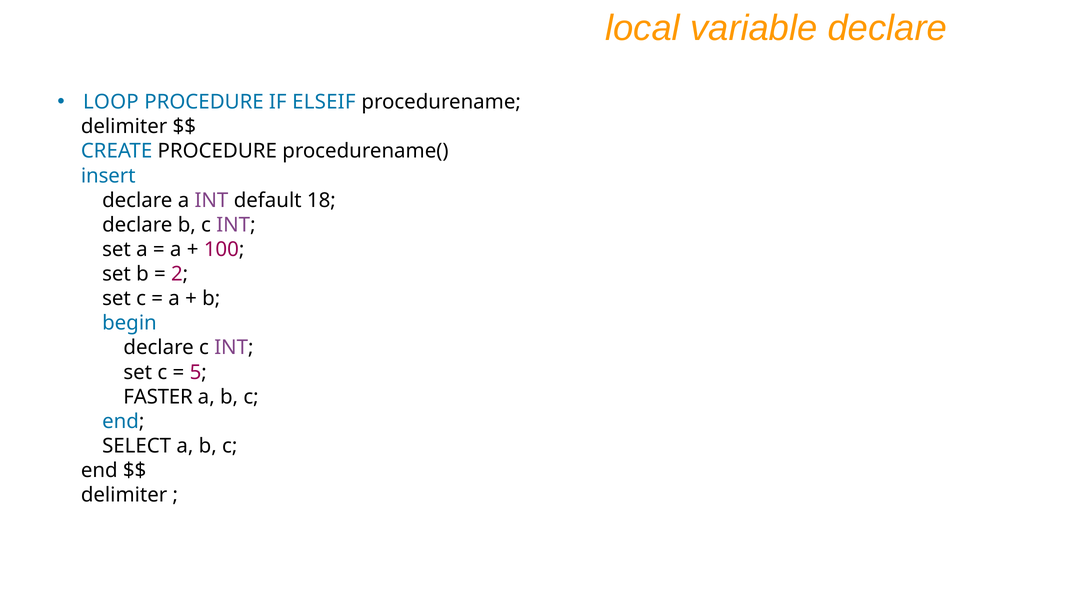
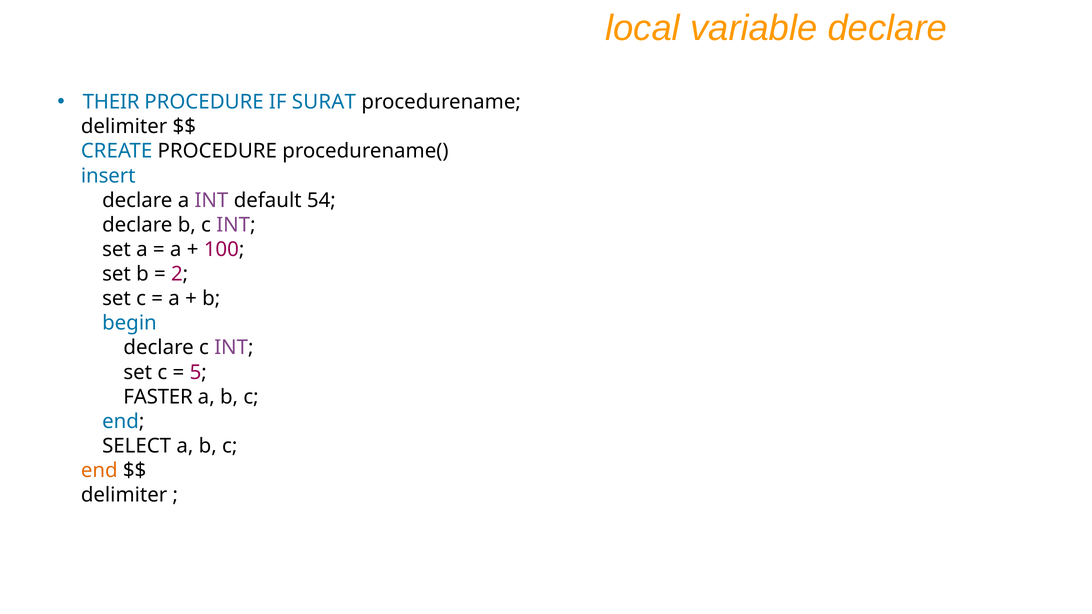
LOOP: LOOP -> THEIR (111, 102)
ELSEIF: ELSEIF -> SURAT (324, 102)
18: 18 -> 54 (321, 200)
end colour: black -> orange (99, 471)
